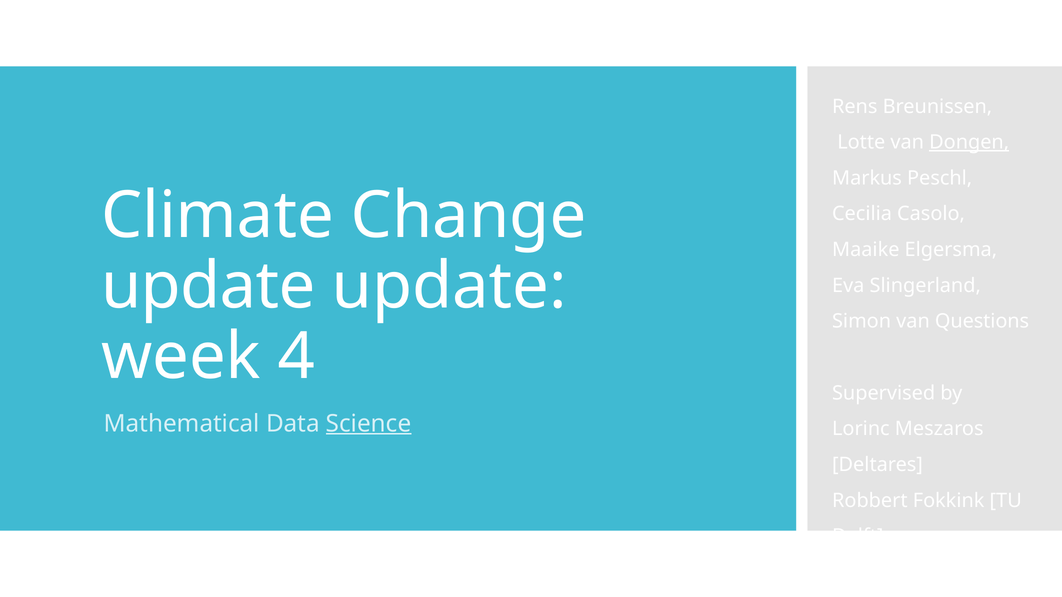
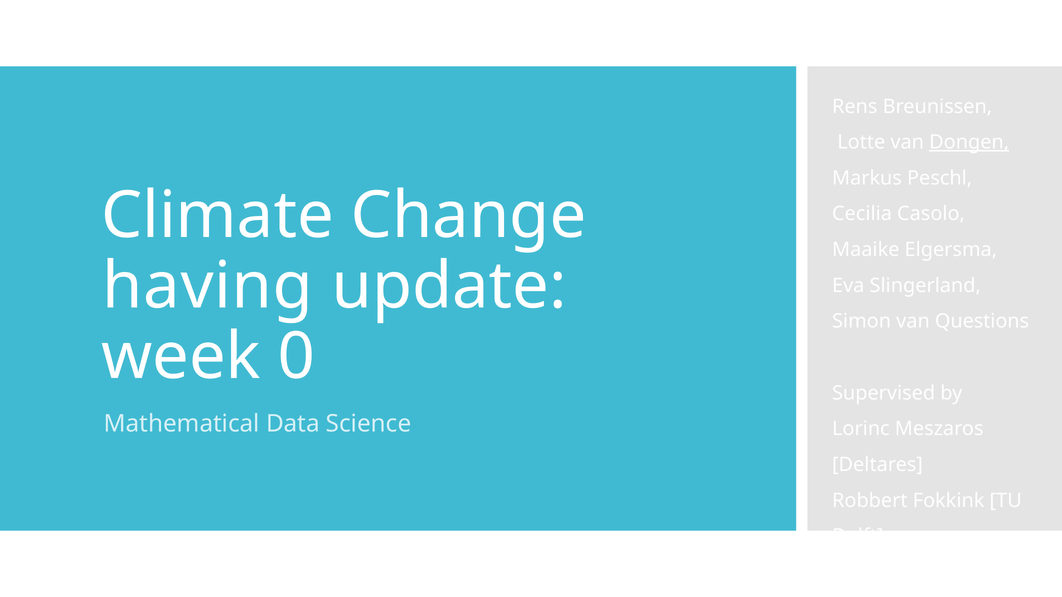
update: update -> having (208, 287)
4: 4 -> 0 (296, 357)
Science underline: present -> none (369, 424)
